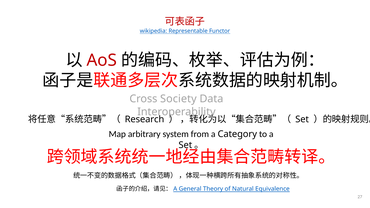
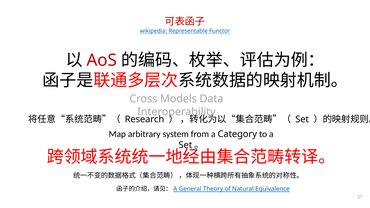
Society: Society -> Models (178, 99)
